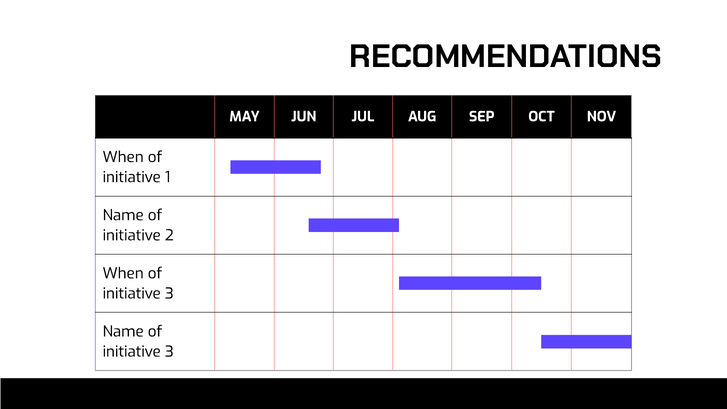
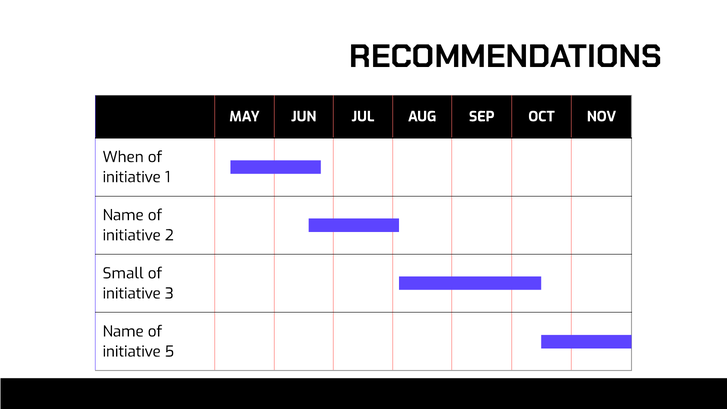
When: When -> Small (123, 273)
3: 3 -> 5 (169, 352)
